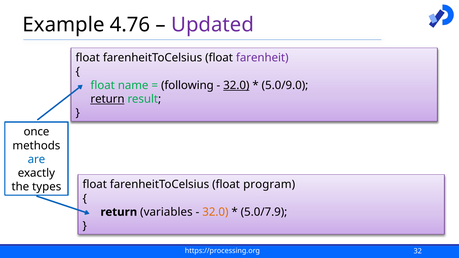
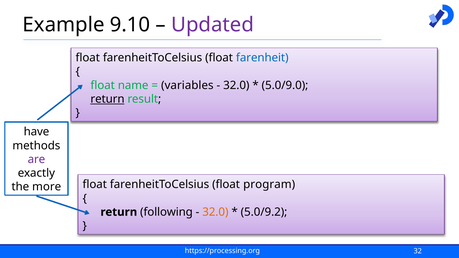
4.76: 4.76 -> 9.10 (130, 25)
farenheit colour: purple -> blue (262, 58)
following: following -> variables (187, 85)
32.0 underline: present -> none (236, 85)
once: once -> have (36, 132)
are colour: blue -> purple (36, 159)
types: types -> more (47, 187)
variables: variables -> following (166, 212)
5.0/7.9: 5.0/7.9 -> 5.0/9.2 (264, 212)
